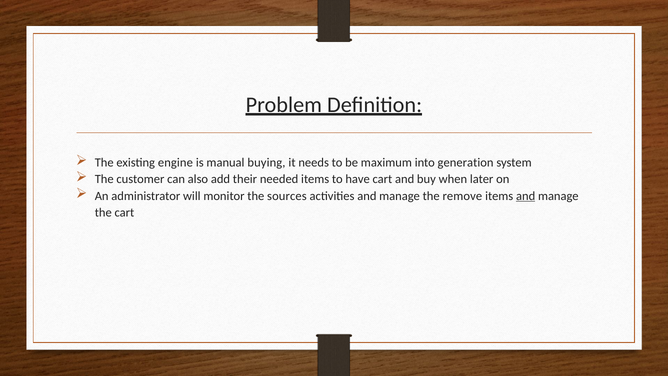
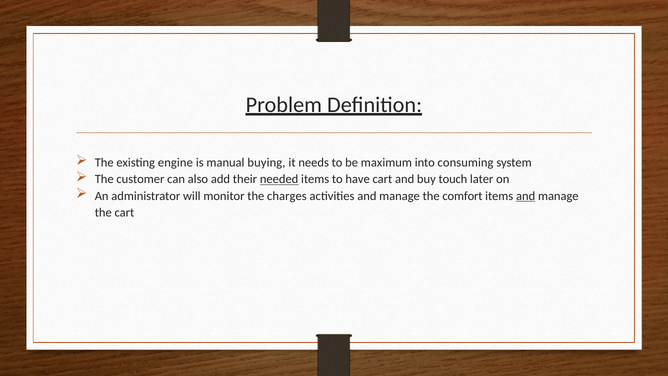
generation: generation -> consuming (466, 163)
needed underline: none -> present (279, 179)
when: when -> touch (453, 179)
sources: sources -> charges (287, 196)
remove: remove -> comfort (462, 196)
